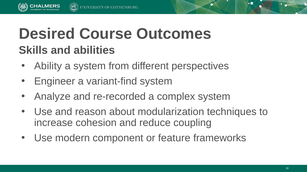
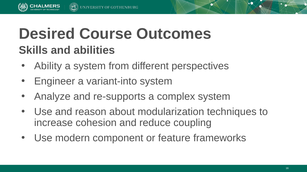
variant-find: variant-find -> variant-into (112, 82)
re-recorded: re-recorded -> re-supports (119, 97)
